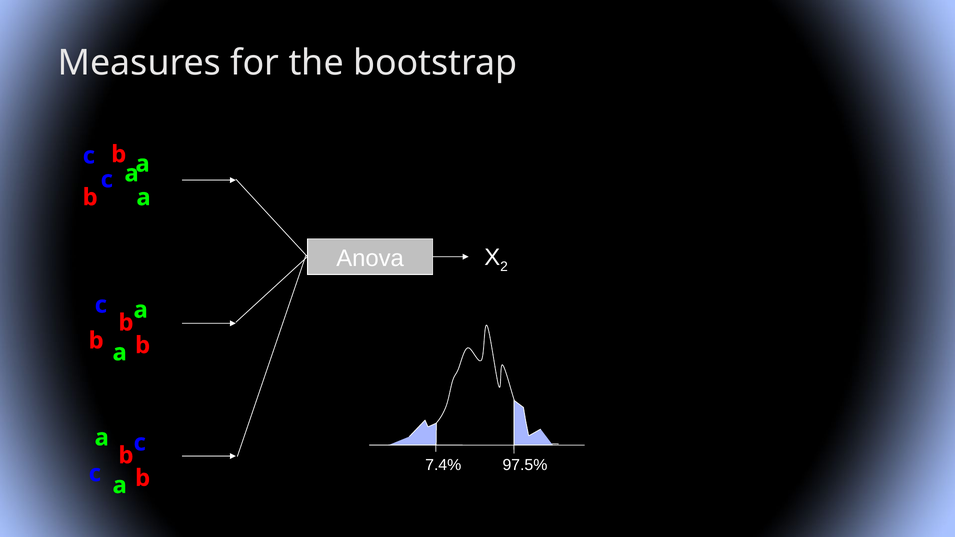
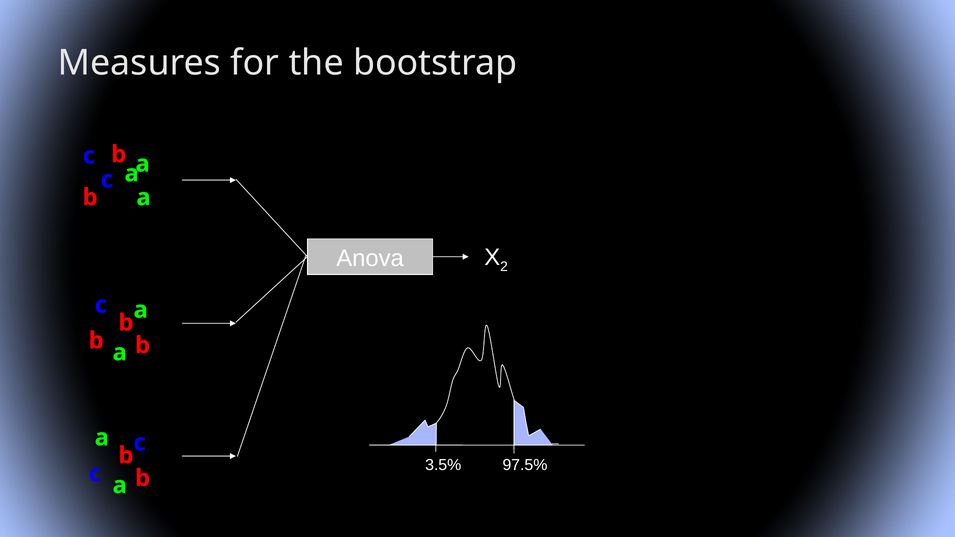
7.4%: 7.4% -> 3.5% (443, 465)
